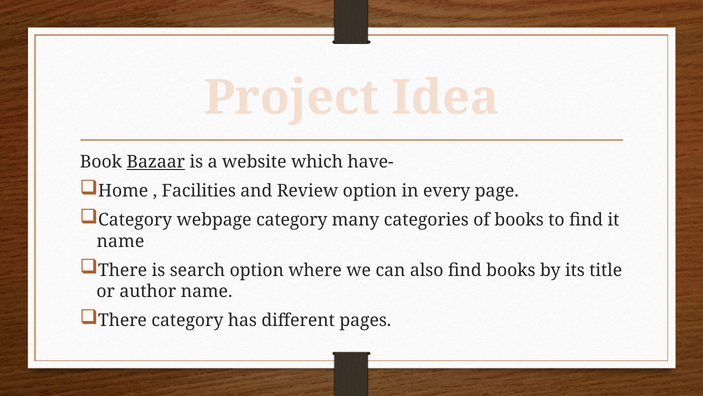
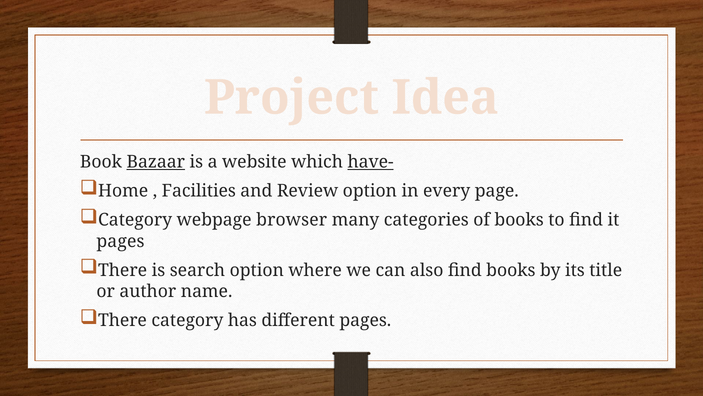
have- underline: none -> present (371, 162)
webpage category: category -> browser (292, 220)
name: name -> pages (120, 241)
